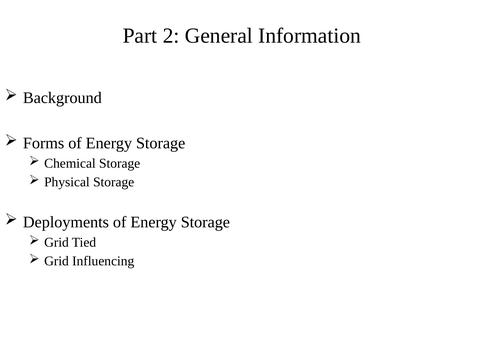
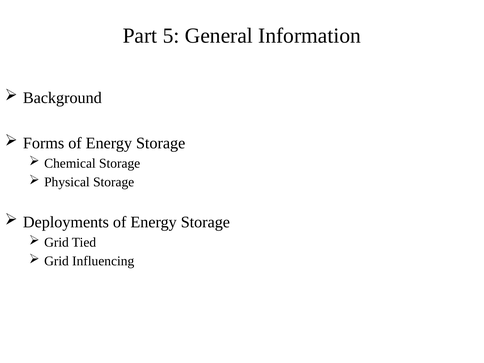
2: 2 -> 5 (171, 36)
